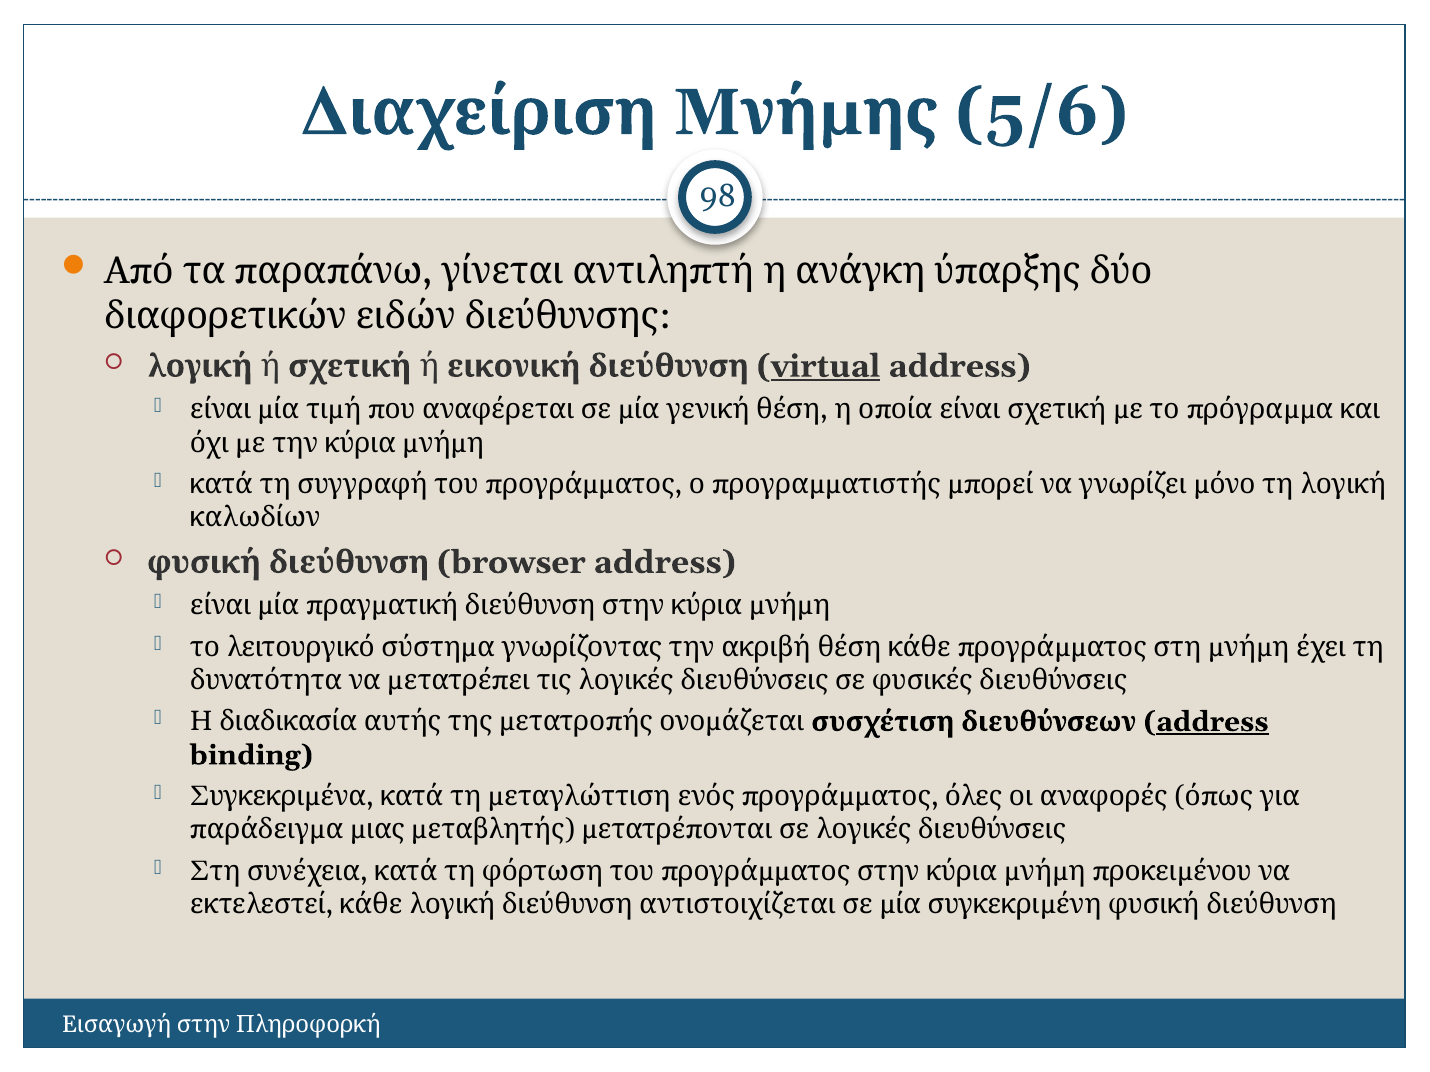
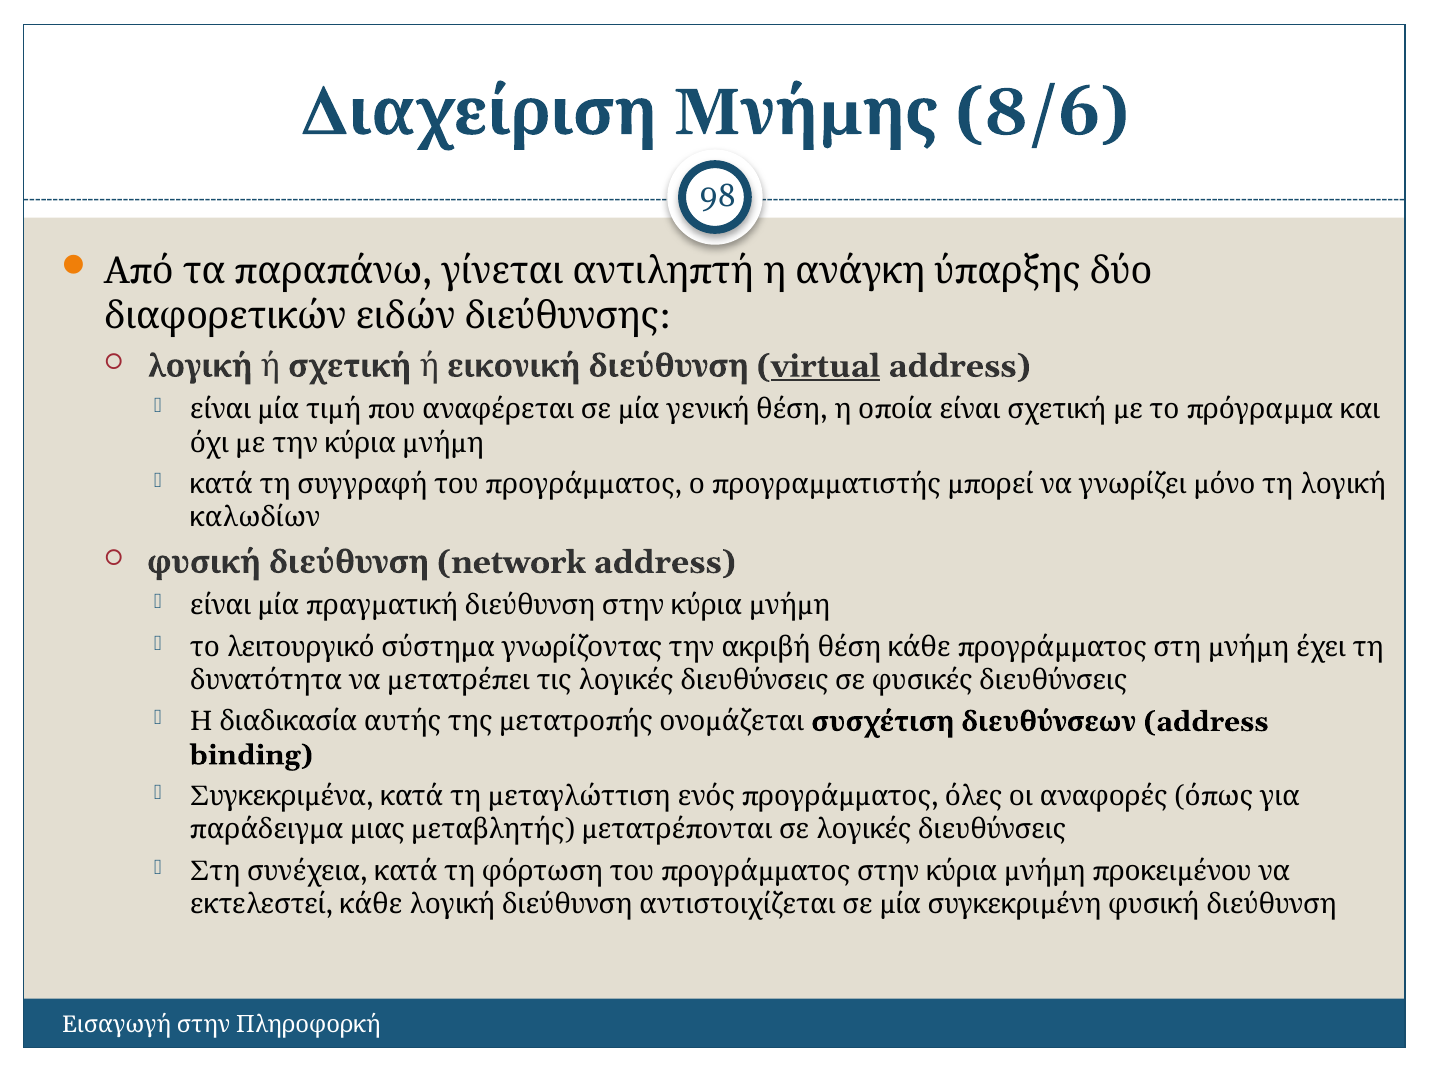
5/6: 5/6 -> 8/6 (1042, 113)
browser: browser -> network (519, 563)
address underline: present -> none (1212, 722)
